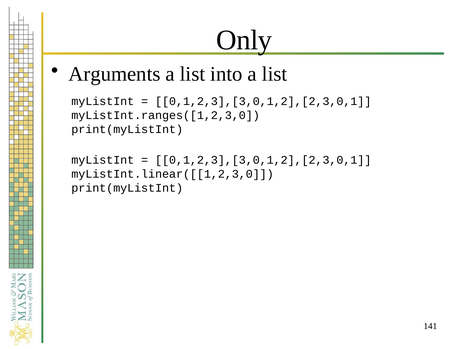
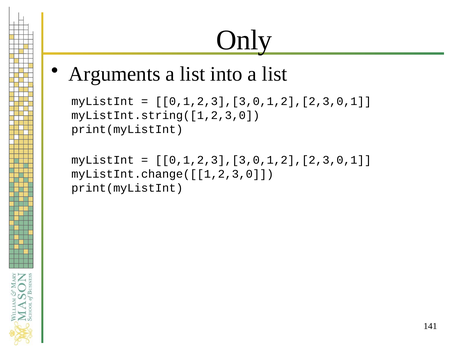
myListInt.ranges([1,2,3,0: myListInt.ranges([1,2,3,0 -> myListInt.string([1,2,3,0 (166, 115)
myListInt.linear([[1,2,3,0: myListInt.linear([[1,2,3,0 -> myListInt.change([[1,2,3,0 (173, 174)
